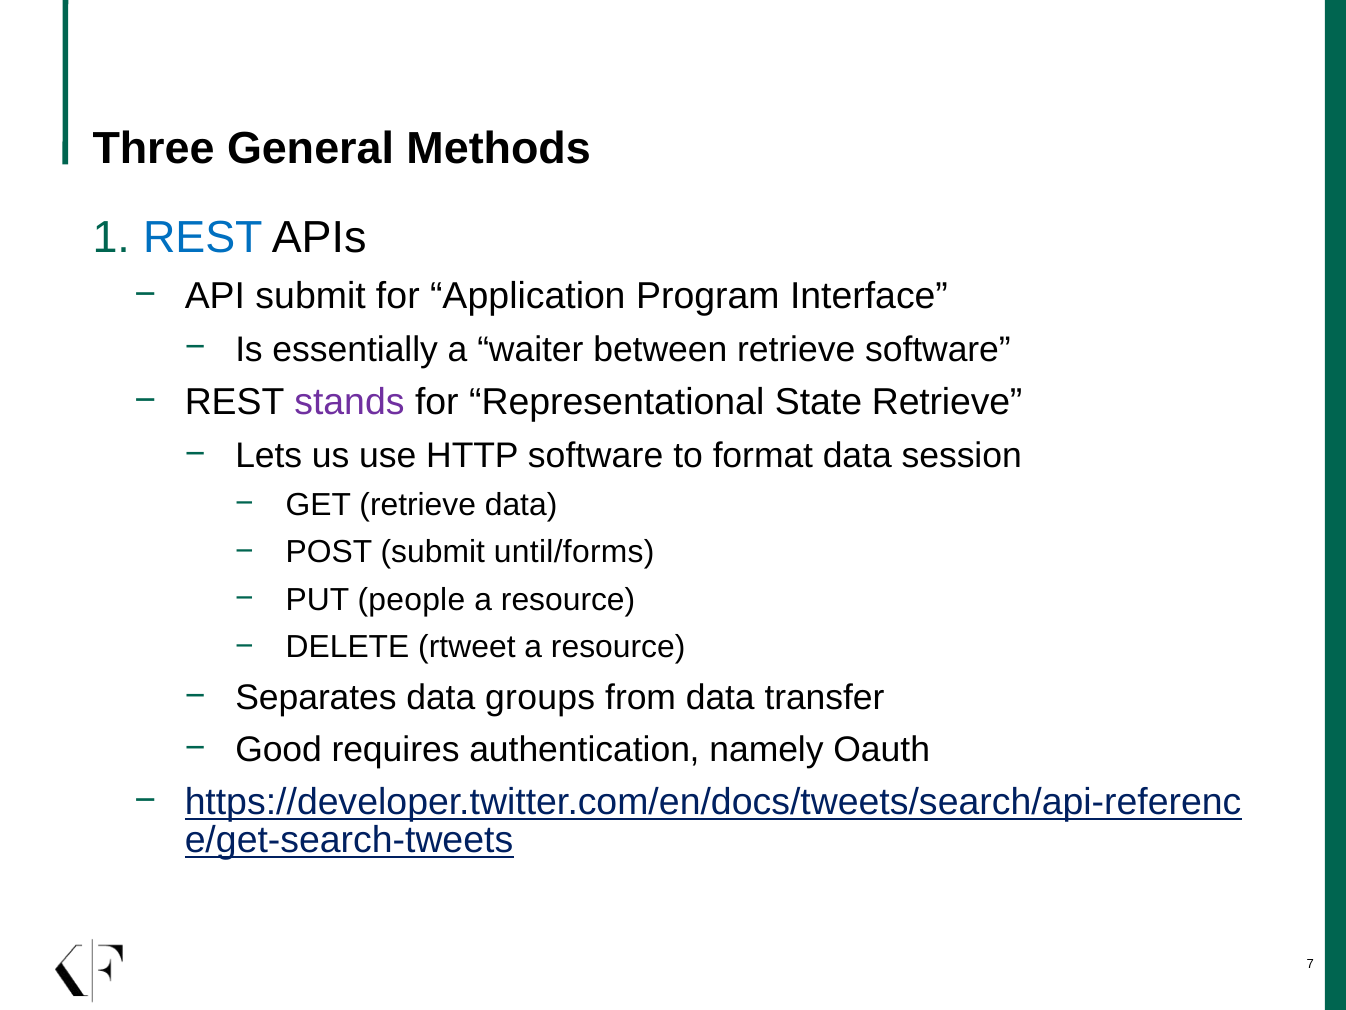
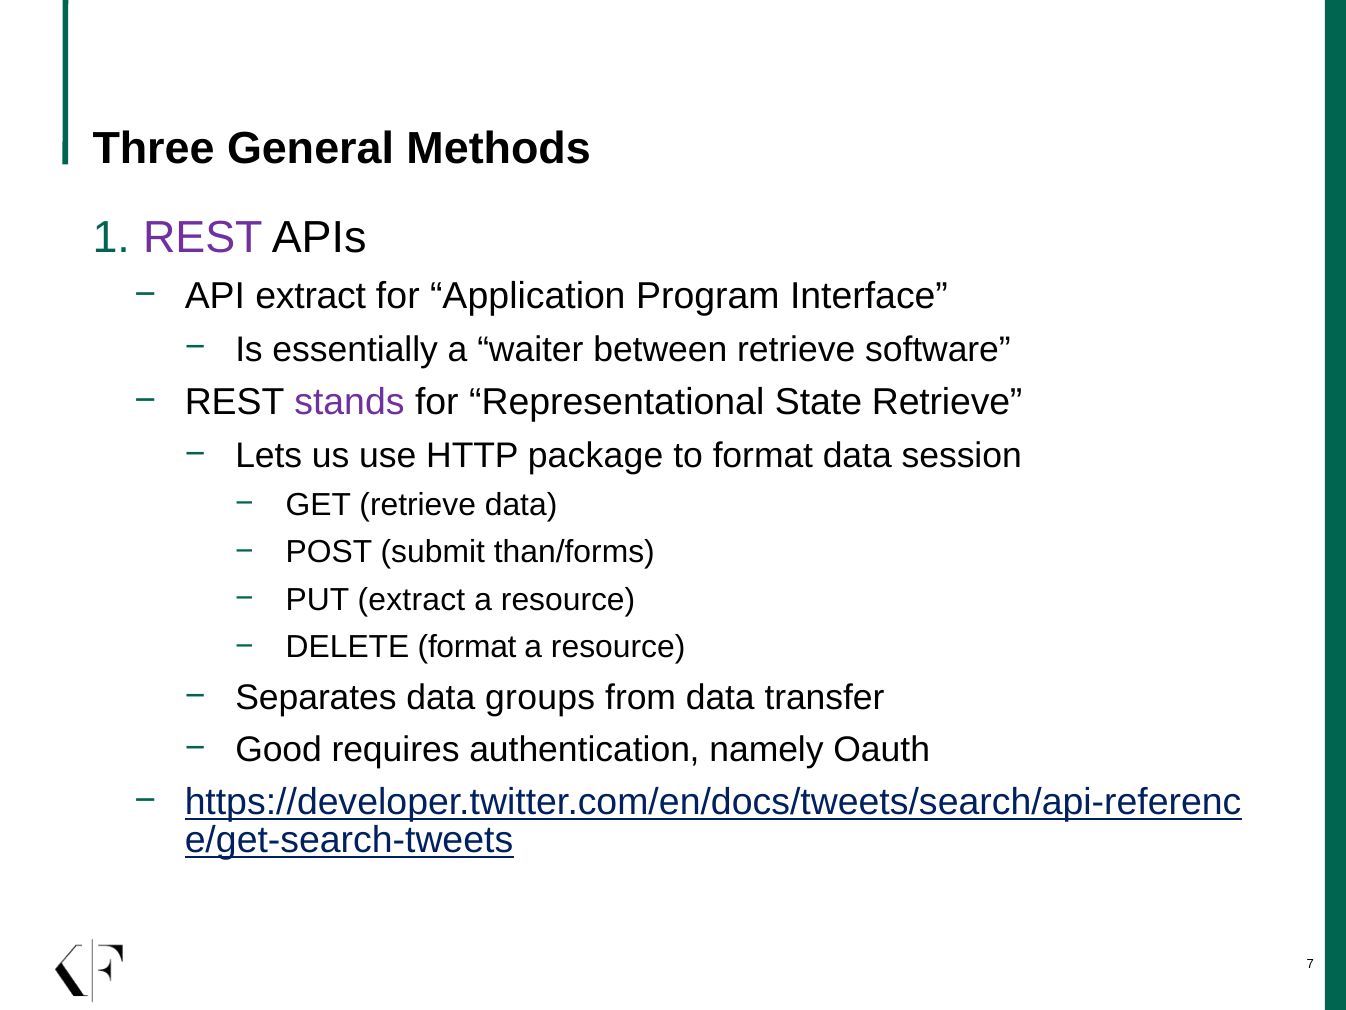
REST colour: blue -> purple (203, 238)
API submit: submit -> extract (311, 296)
HTTP software: software -> package (596, 455)
until/forms: until/forms -> than/forms (574, 552)
PUT people: people -> extract (411, 600)
DELETE rtweet: rtweet -> format (467, 647)
